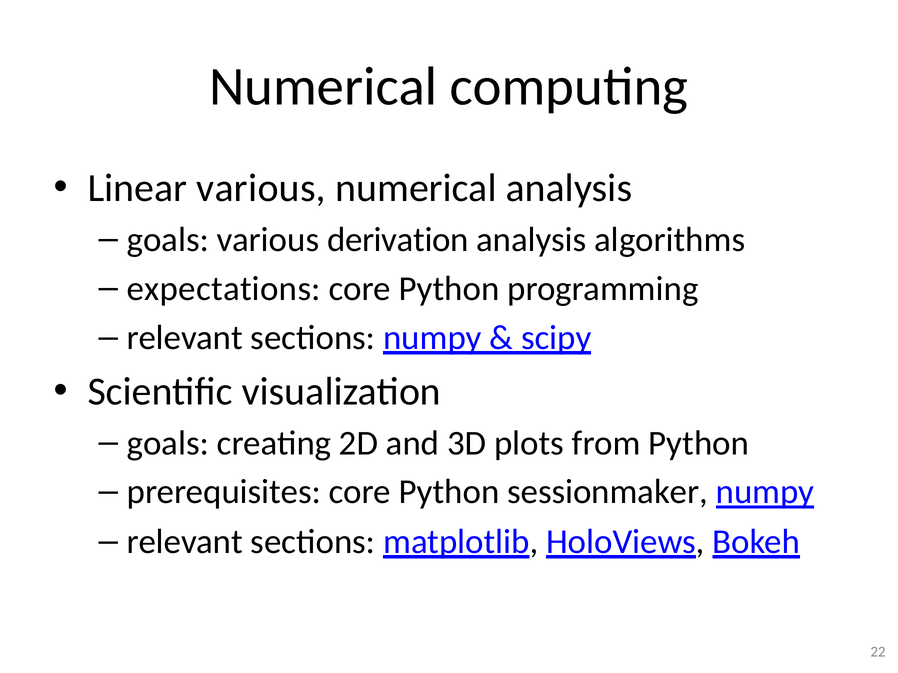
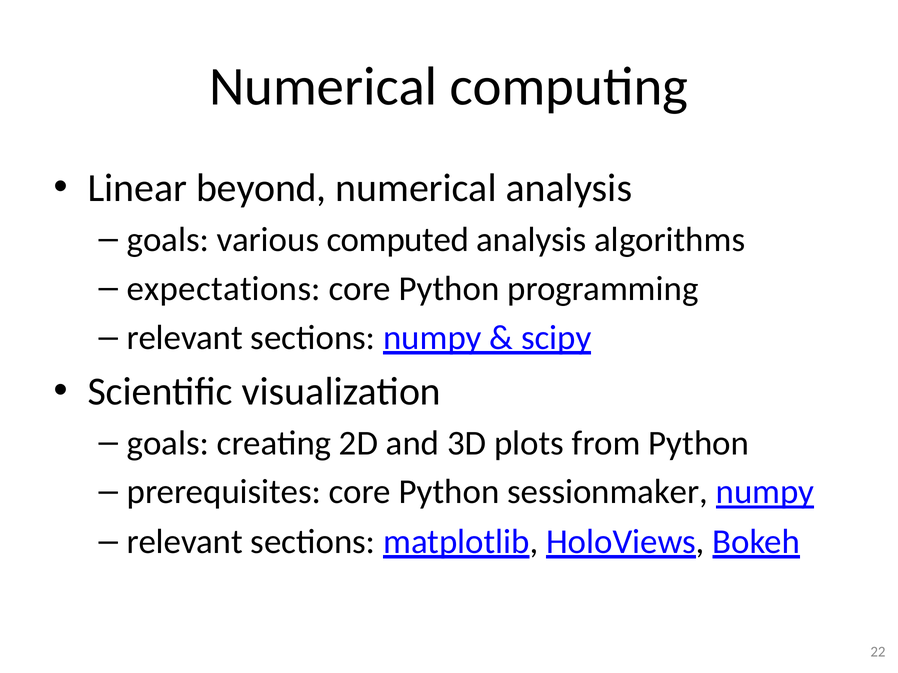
Linear various: various -> beyond (261, 188)
derivation: derivation -> computed (398, 240)
